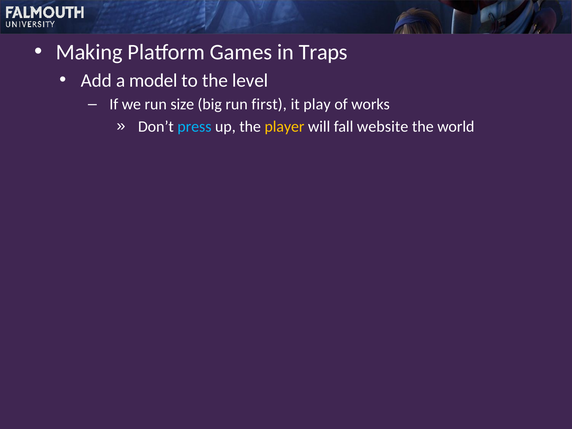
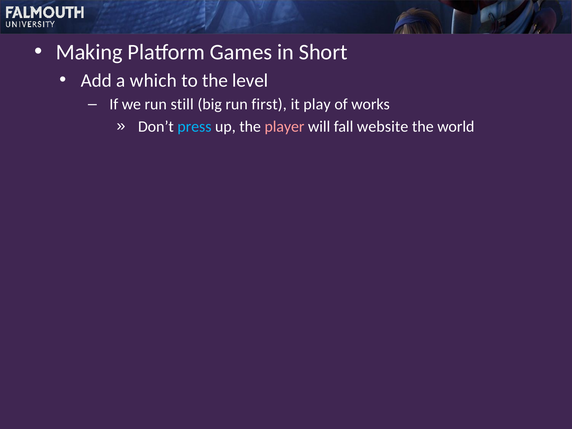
Traps: Traps -> Short (323, 52)
model: model -> which (153, 80)
size: size -> still (182, 104)
player colour: yellow -> pink (284, 127)
